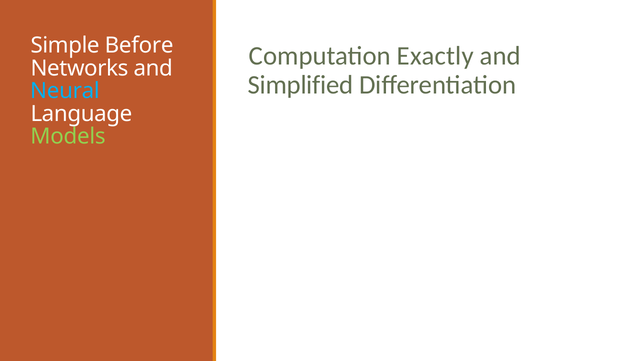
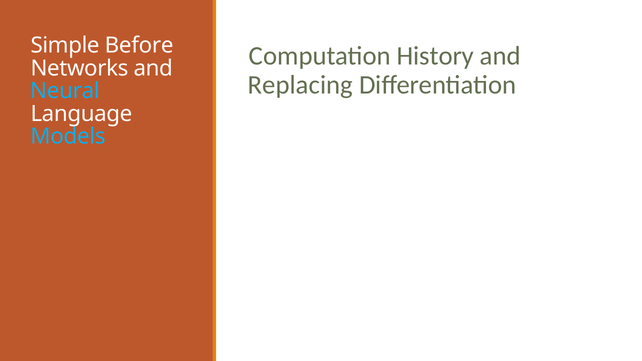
Exactly: Exactly -> History (435, 56)
Simplified: Simplified -> Replacing (300, 85)
Models colour: light green -> light blue (68, 137)
